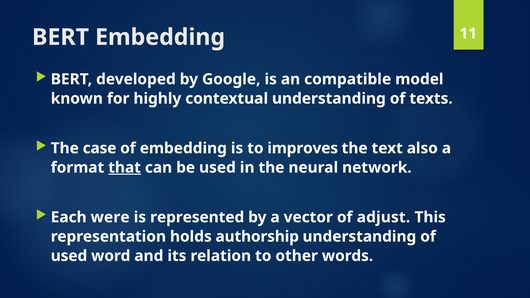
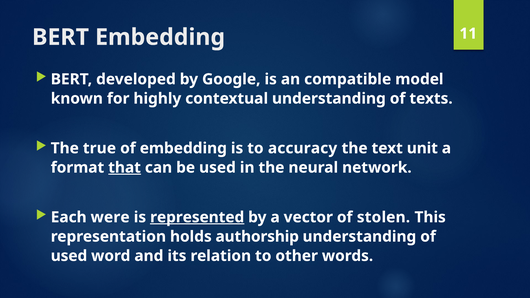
case: case -> true (99, 148)
improves: improves -> accuracy (303, 148)
also: also -> unit (422, 148)
represented underline: none -> present (197, 217)
adjust: adjust -> stolen (383, 217)
